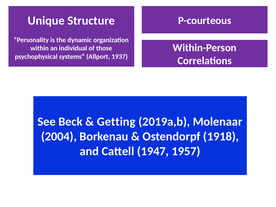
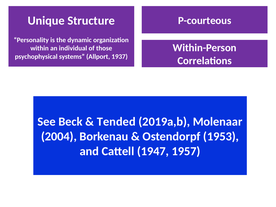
Getting: Getting -> Tended (116, 122)
1918: 1918 -> 1953 (221, 136)
